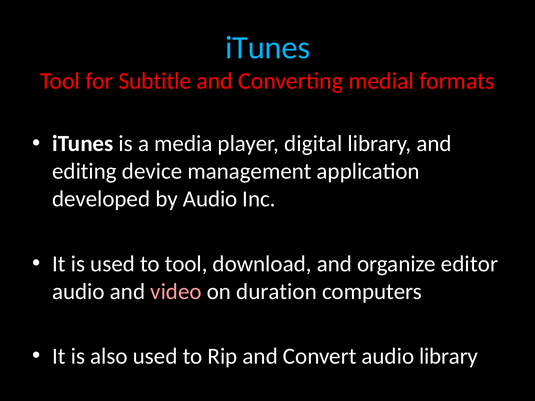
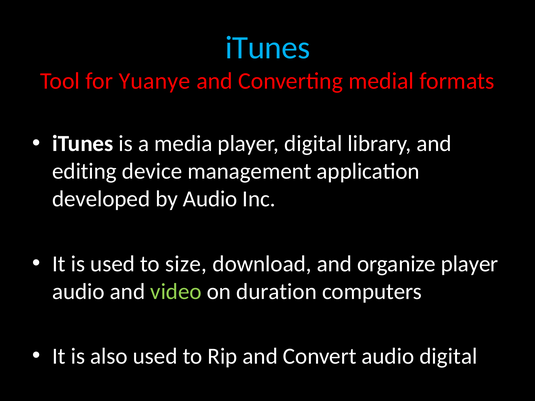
Subtitle: Subtitle -> Yuanye (155, 81)
to tool: tool -> size (186, 264)
organize editor: editor -> player (470, 264)
video colour: pink -> light green (176, 292)
audio library: library -> digital (448, 356)
